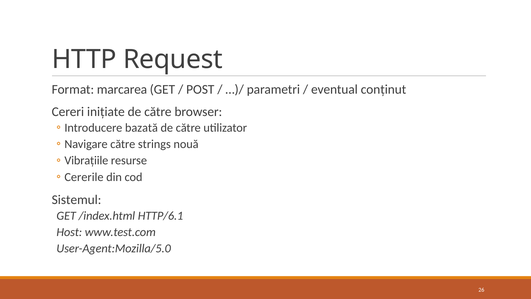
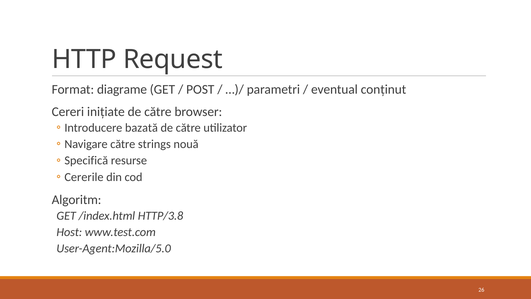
marcarea: marcarea -> diagrame (122, 90)
Vibrațiile: Vibrațiile -> Specifică (86, 160)
Sistemul: Sistemul -> Algoritm (77, 200)
HTTP/6.1: HTTP/6.1 -> HTTP/3.8 (161, 215)
